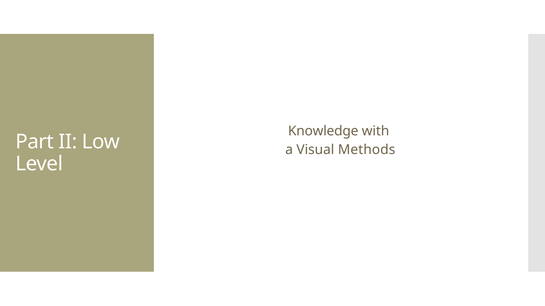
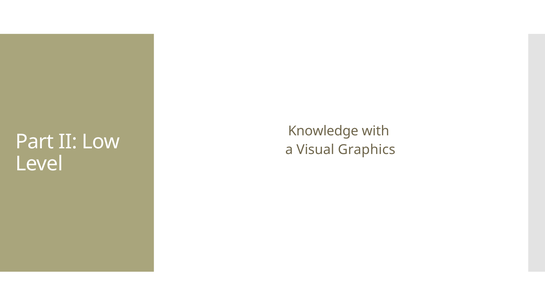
Methods: Methods -> Graphics (367, 150)
